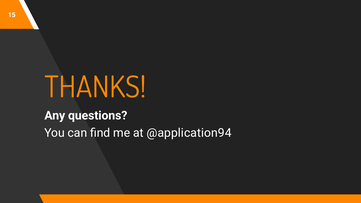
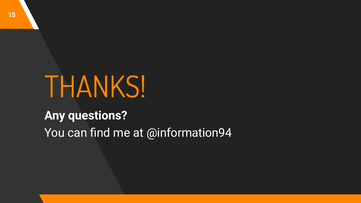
@application94: @application94 -> @information94 (189, 133)
